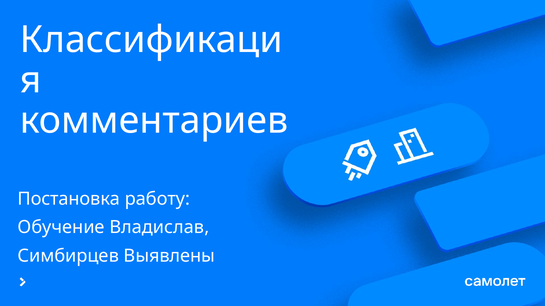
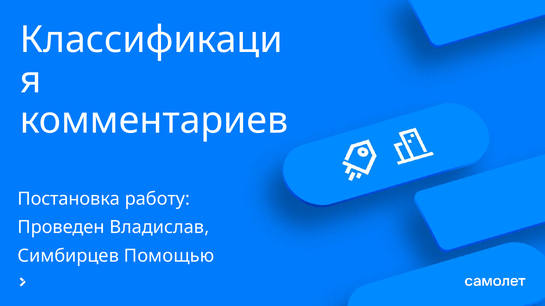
Обучение: Обучение -> Проведен (61, 228)
Выявлены: Выявлены -> Помощью (169, 256)
